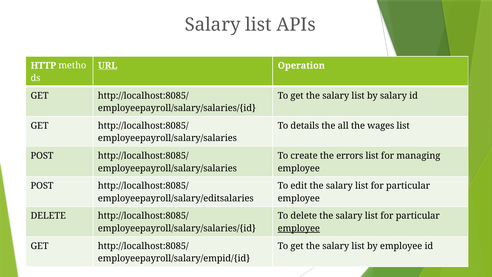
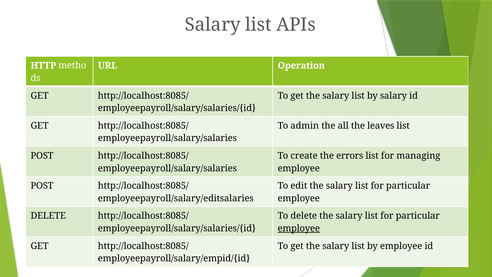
URL underline: present -> none (108, 66)
details: details -> admin (305, 126)
wages: wages -> leaves (381, 126)
